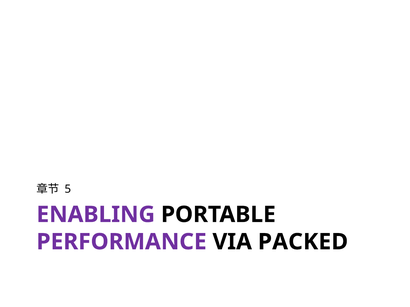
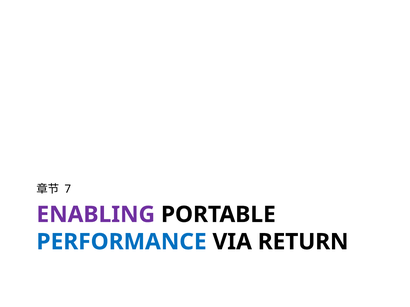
5: 5 -> 7 (68, 190)
PERFORMANCE colour: purple -> blue (122, 242)
PACKED: PACKED -> RETURN (303, 242)
